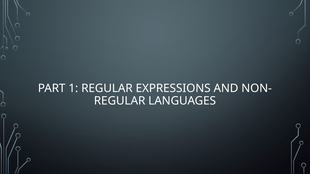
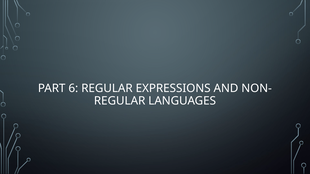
1: 1 -> 6 (73, 89)
